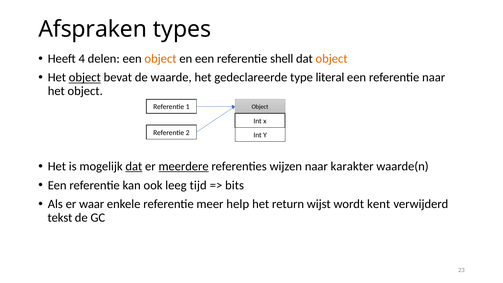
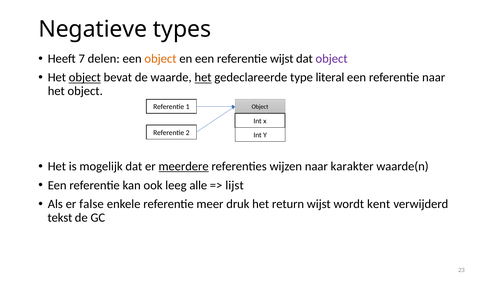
Afspraken: Afspraken -> Negatieve (93, 29)
4: 4 -> 7 (82, 59)
referentie shell: shell -> wijst (282, 59)
object colour: orange -> purple (332, 59)
het underline: none -> present (203, 77)
dat underline: present -> none (134, 166)
tijd: tijd -> alle (198, 185)
bits: bits -> lijst (235, 185)
waar: waar -> false (92, 204)
help: help -> druk (238, 204)
